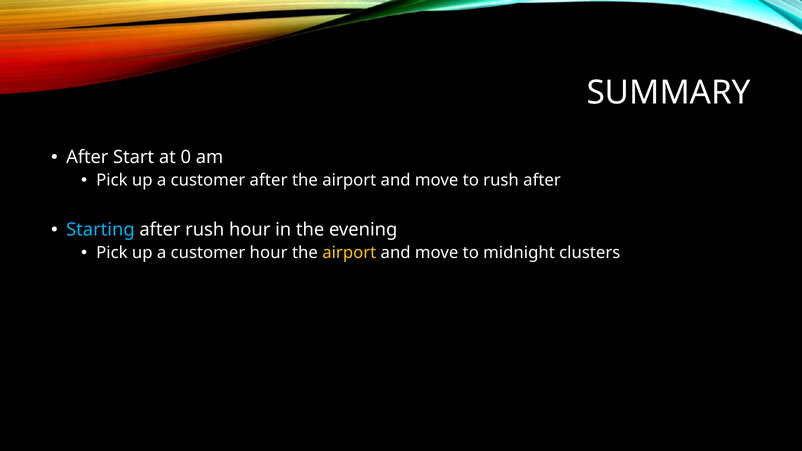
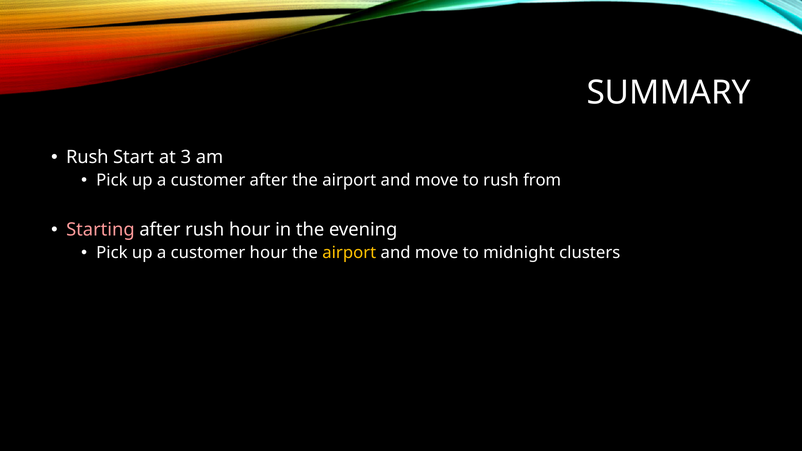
After: After -> Rush (87, 157)
0: 0 -> 3 (186, 157)
rush after: after -> from (542, 180)
Starting colour: light blue -> pink (100, 230)
